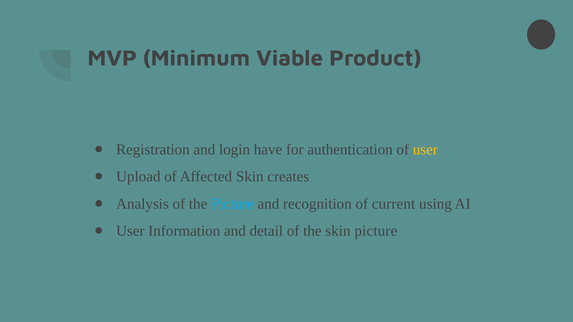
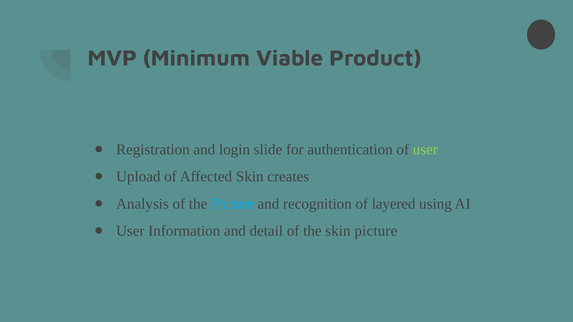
have: have -> slide (268, 150)
user colour: yellow -> light green (425, 150)
current: current -> layered (394, 204)
